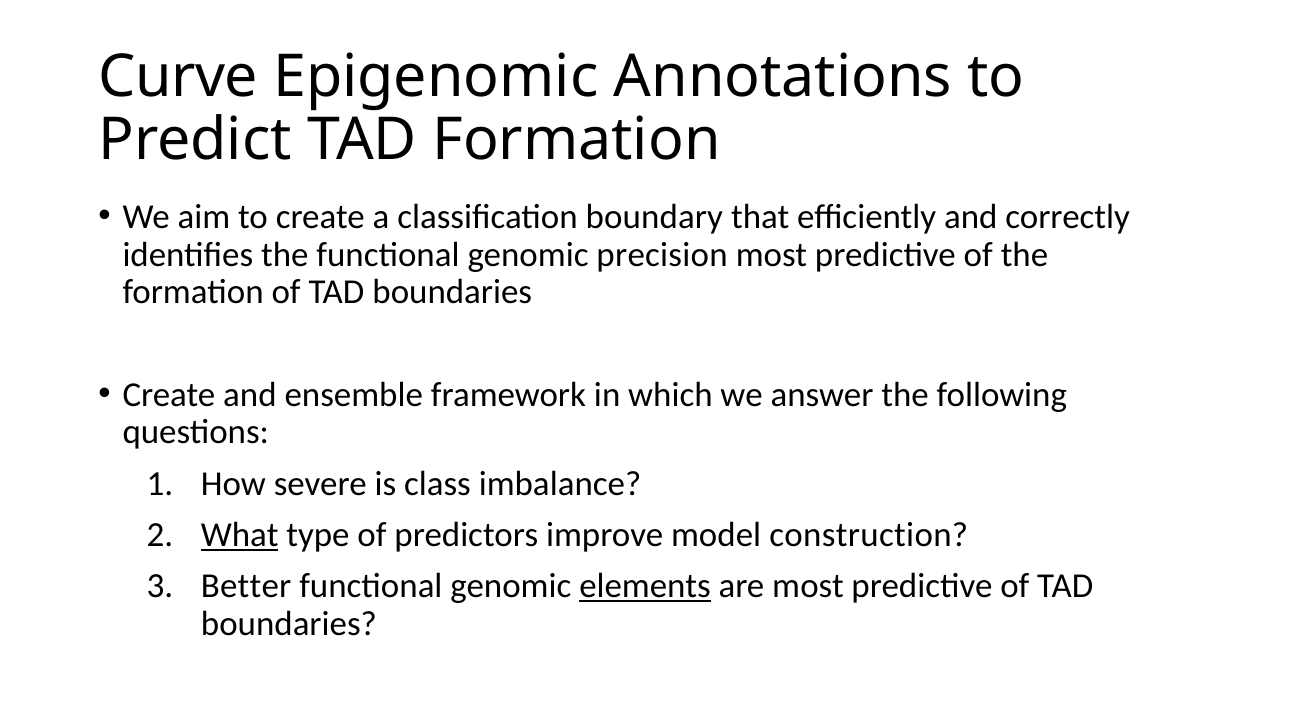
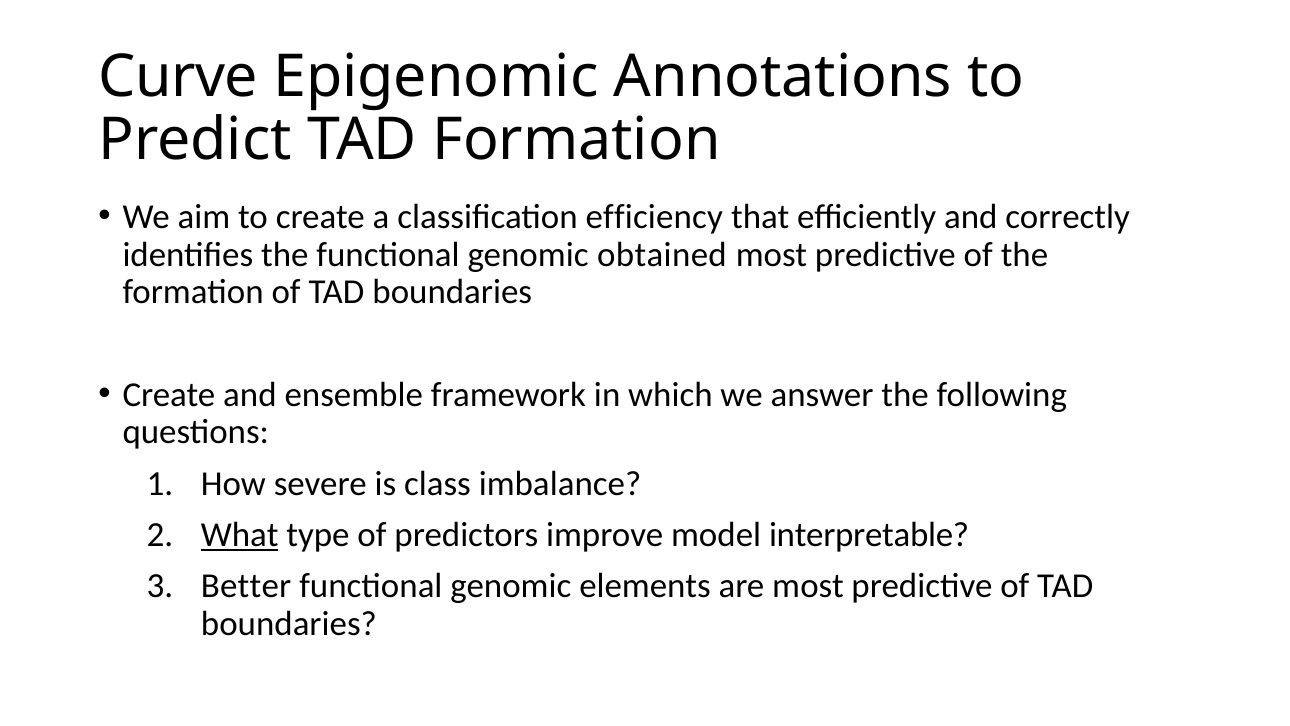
boundary: boundary -> efficiency (654, 217)
precision: precision -> obtained (662, 254)
construction: construction -> interpretable (869, 534)
elements underline: present -> none (645, 586)
